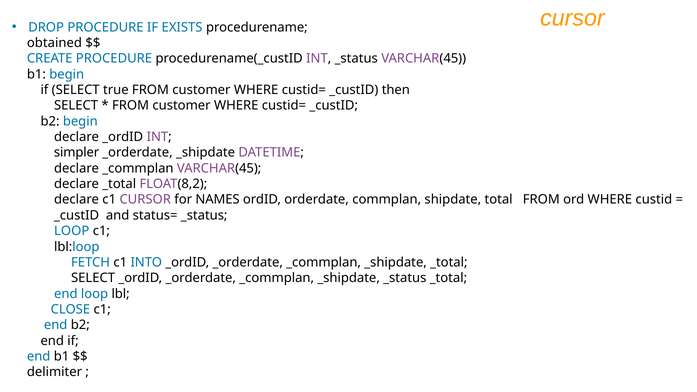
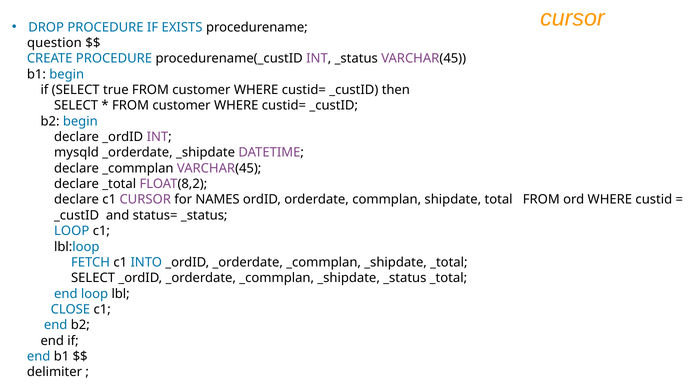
obtained: obtained -> question (54, 43)
simpler: simpler -> mysqld (76, 153)
